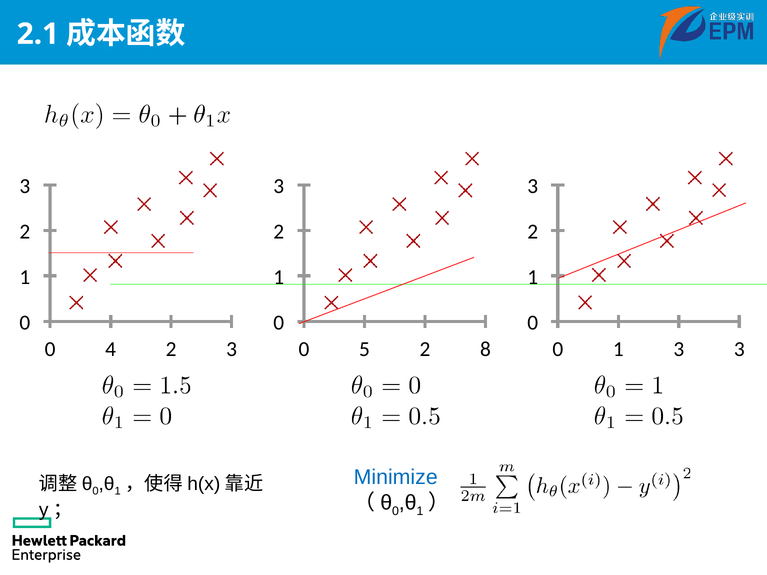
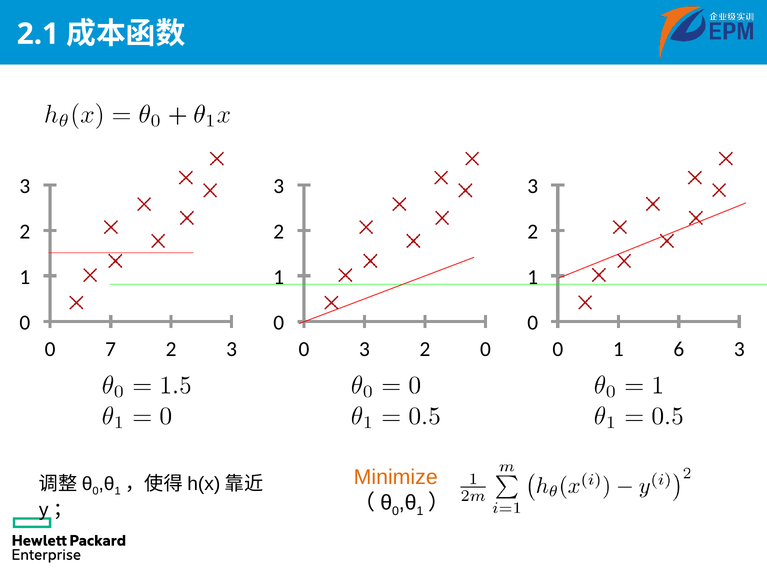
4: 4 -> 7 (111, 349)
5: 5 -> 3 (364, 349)
2 8: 8 -> 0 (485, 349)
1 3: 3 -> 6 (679, 349)
Minimize colour: blue -> orange (396, 477)
